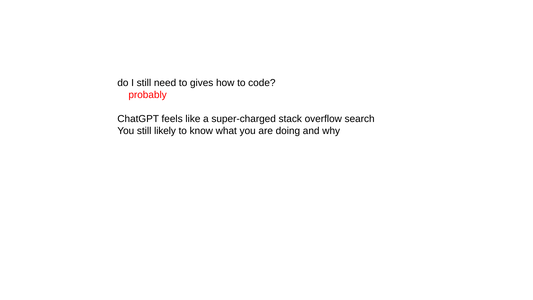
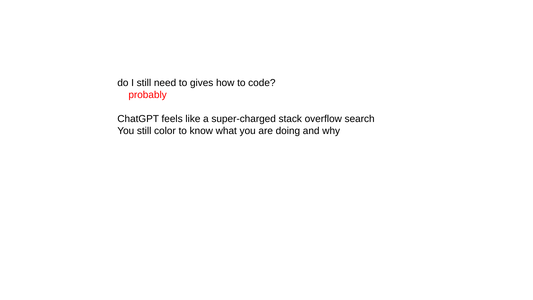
likely: likely -> color (165, 131)
